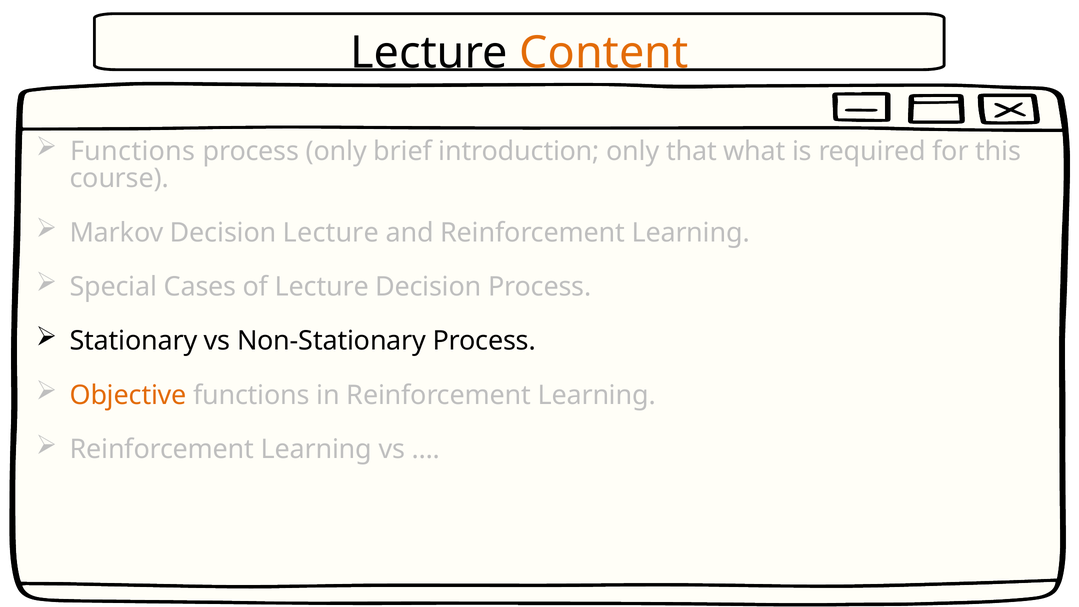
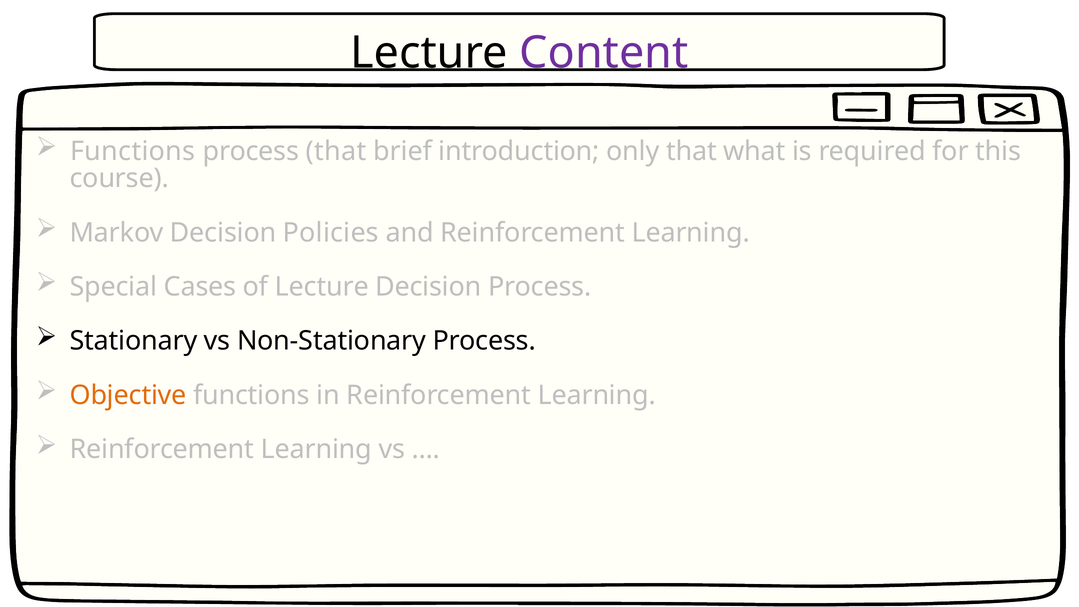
Content colour: orange -> purple (604, 53)
process only: only -> that (336, 151)
Decision Lecture: Lecture -> Policies (331, 233)
